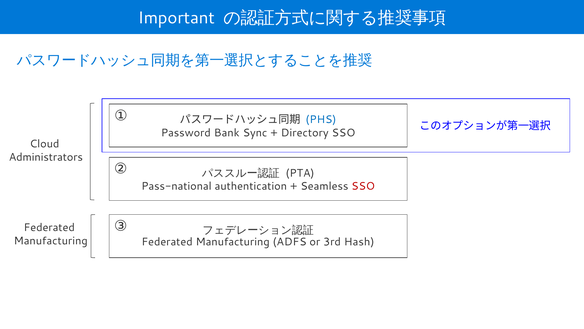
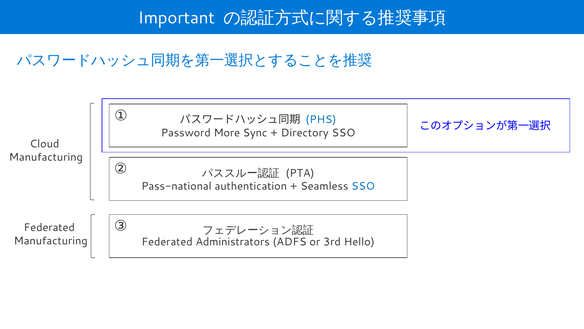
Bank: Bank -> More (227, 133)
Administrators: Administrators -> Manufacturing (46, 157)
SSO colour: red -> blue (363, 186)
Manufacturing: Manufacturing -> Administrators (233, 242)
Hash: Hash -> Hello (359, 242)
